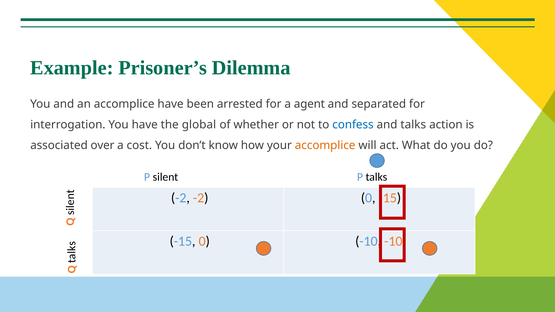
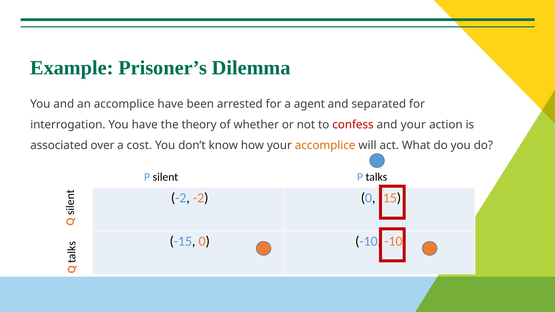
global: global -> theory (199, 125)
confess colour: blue -> red (353, 125)
and talks: talks -> your (413, 125)
